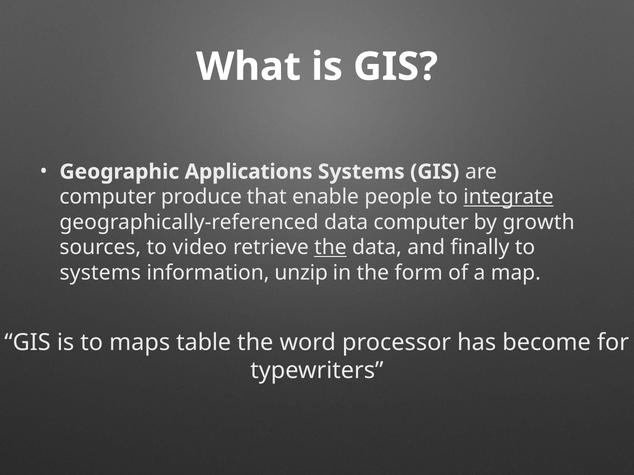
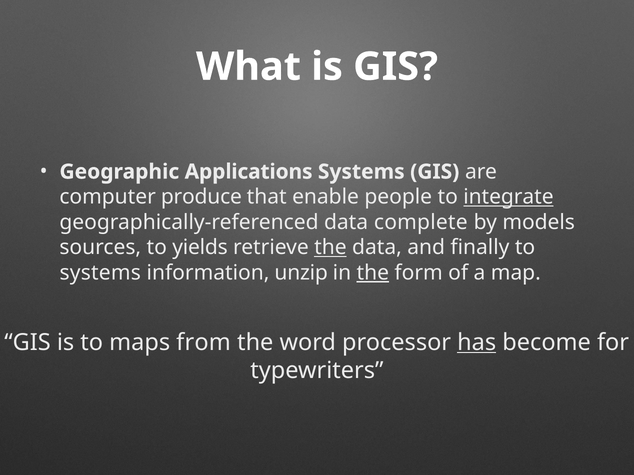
data computer: computer -> complete (421, 222)
growth: growth -> models (539, 222)
video: video -> yields (200, 248)
the underline: none -> present (373, 273)
table: table -> from (204, 343)
has underline: none -> present (477, 343)
